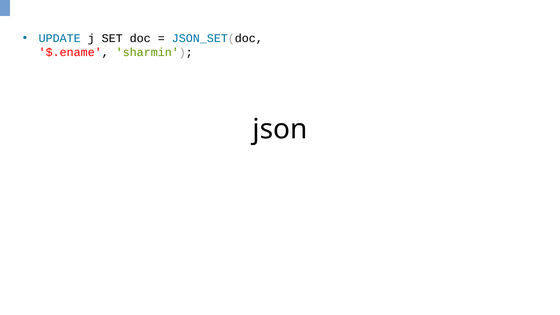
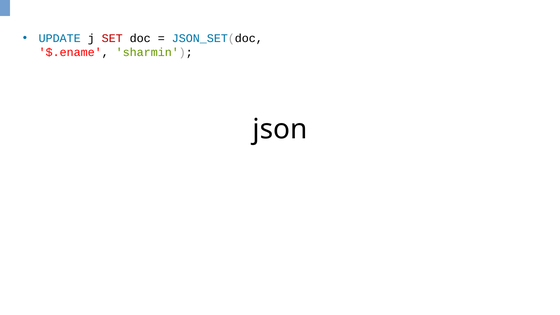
SET colour: black -> red (112, 38)
